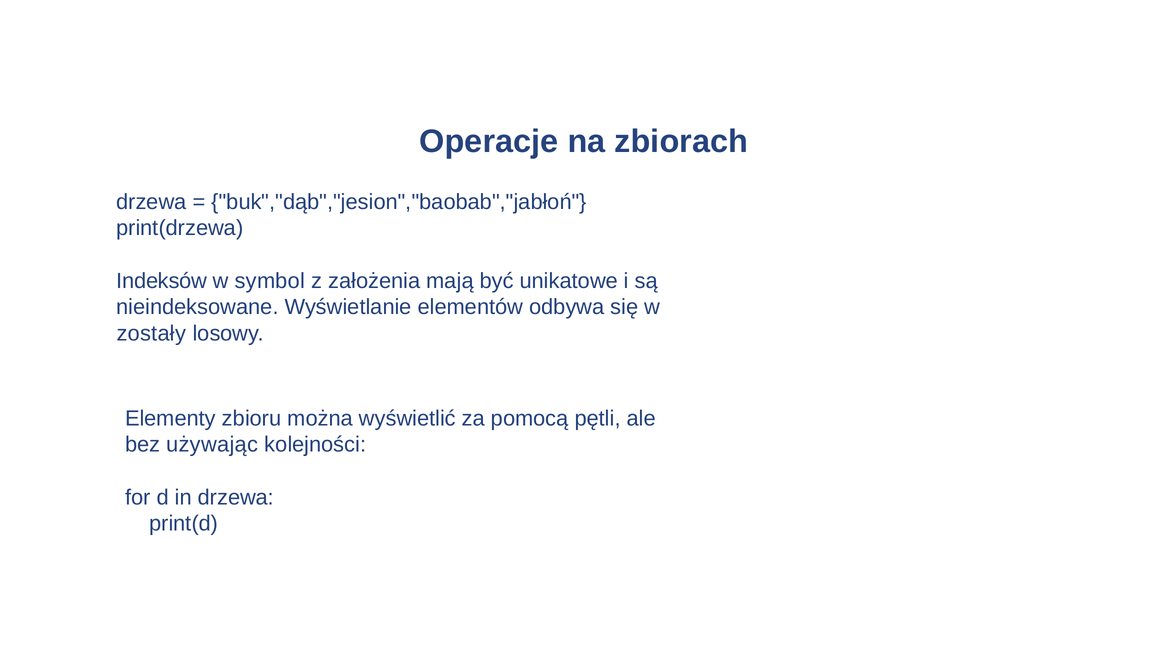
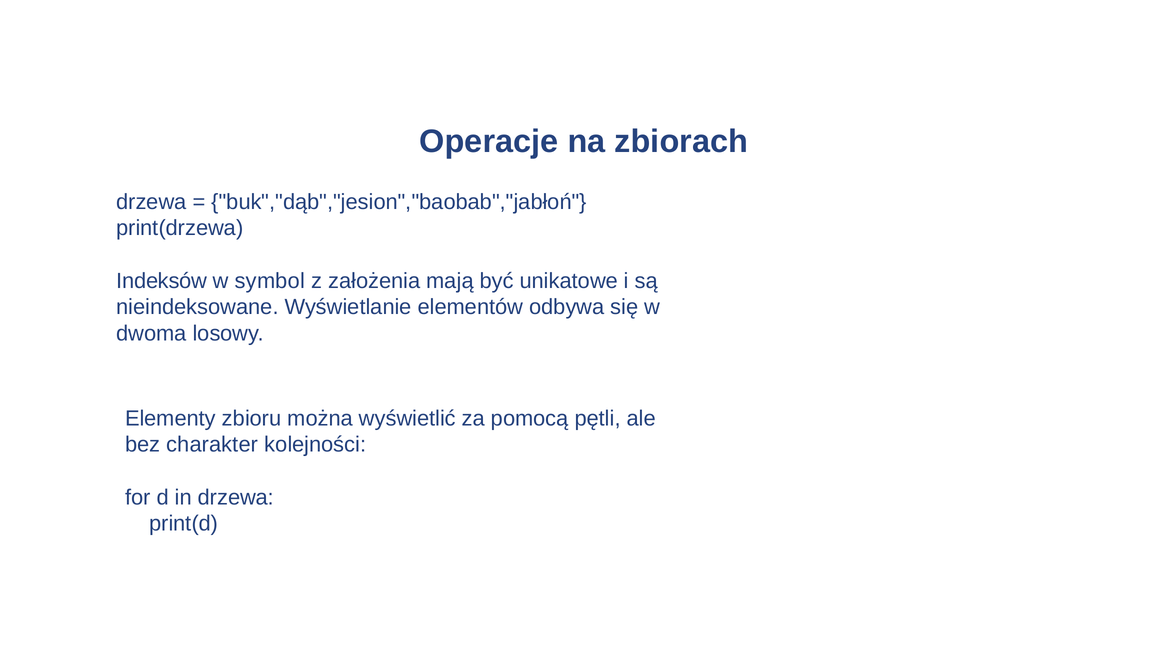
zostały: zostały -> dwoma (151, 333)
używając: używając -> charakter (212, 444)
